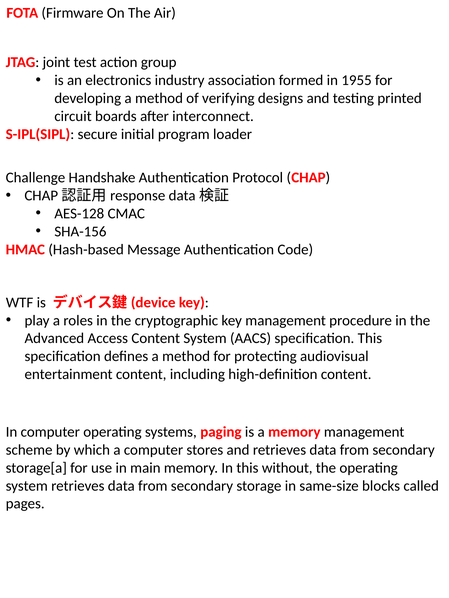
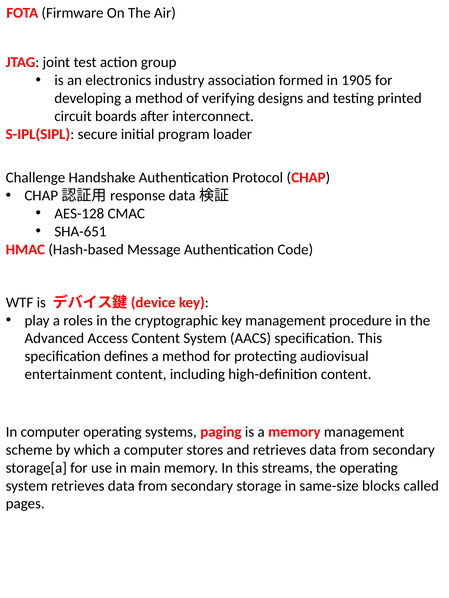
1955: 1955 -> 1905 (357, 80)
SHA-156: SHA-156 -> SHA-651 (80, 232)
without: without -> streams (287, 468)
